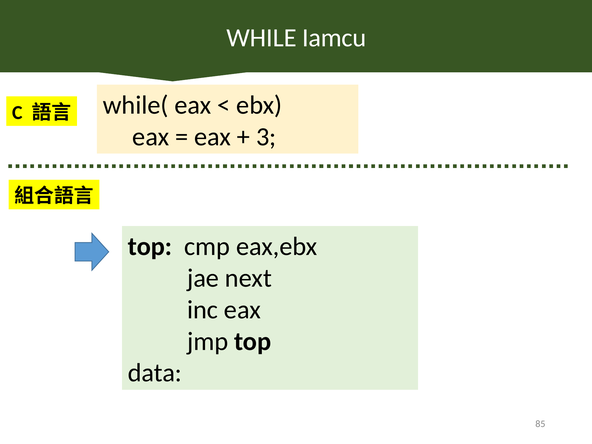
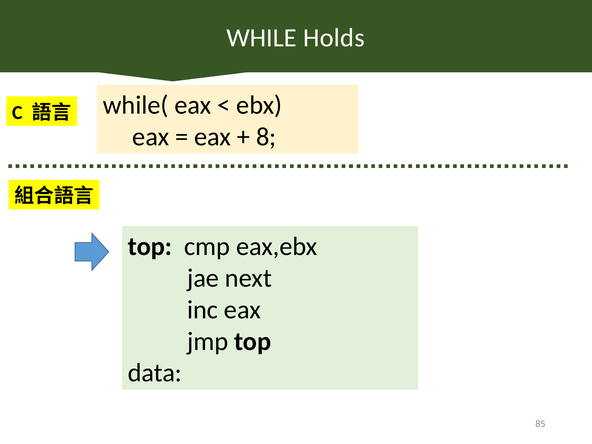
Iamcu: Iamcu -> Holds (334, 38)
3: 3 -> 8 (266, 137)
